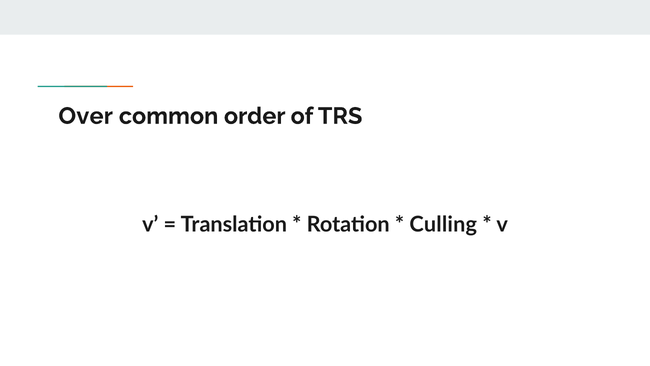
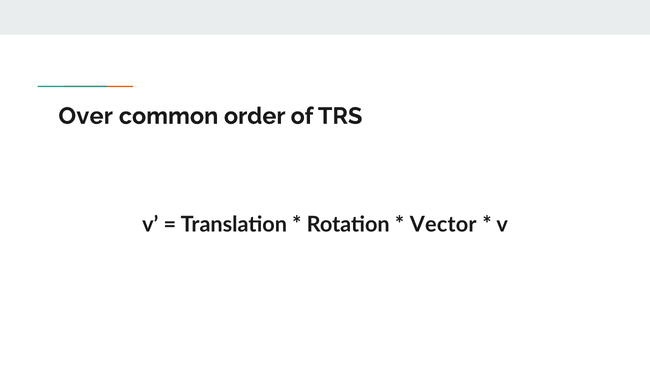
Culling: Culling -> Vector (443, 224)
